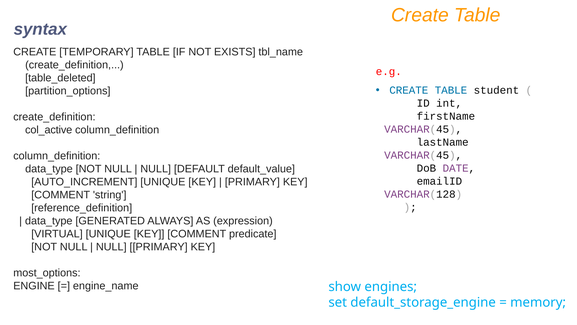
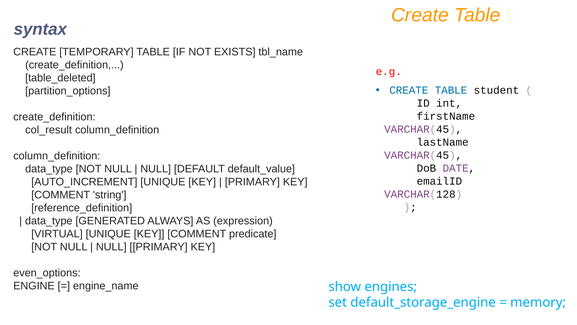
col_active: col_active -> col_result (49, 130)
most_options: most_options -> even_options (47, 273)
